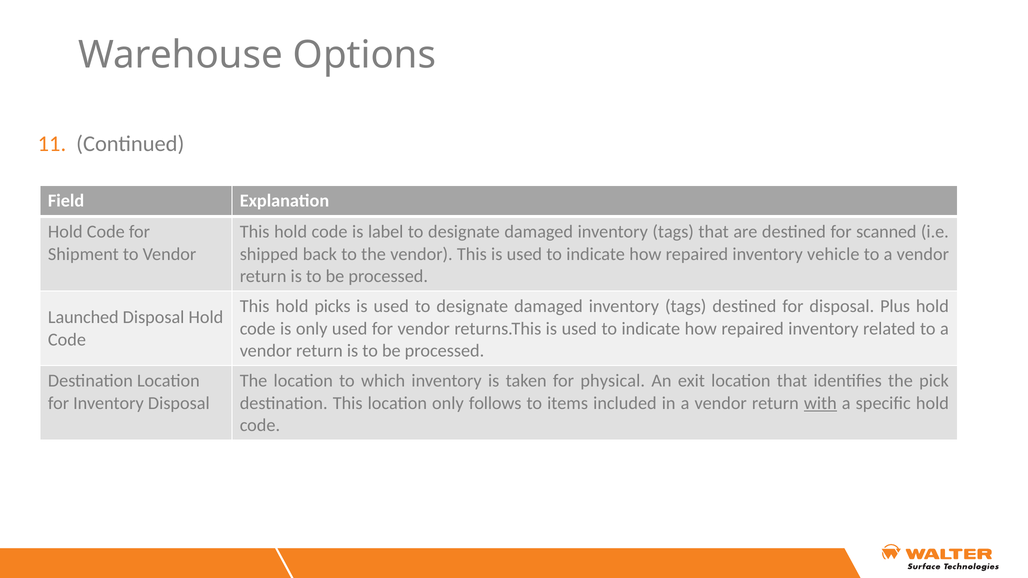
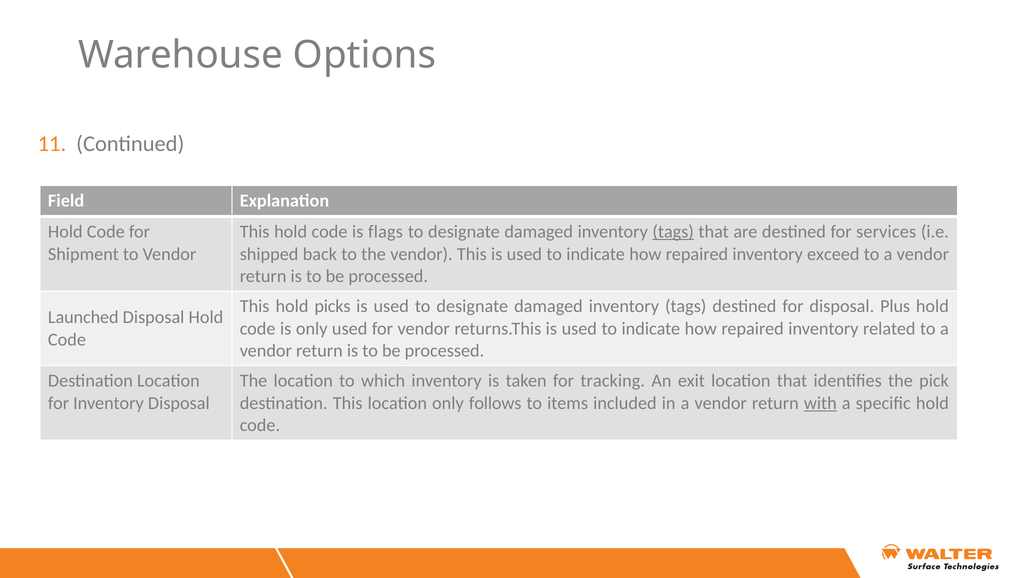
label: label -> flags (386, 232)
tags underline: none -> present (673, 232)
scanned: scanned -> services (886, 232)
vehicle: vehicle -> exceed (833, 254)
physical: physical -> tracking (613, 381)
